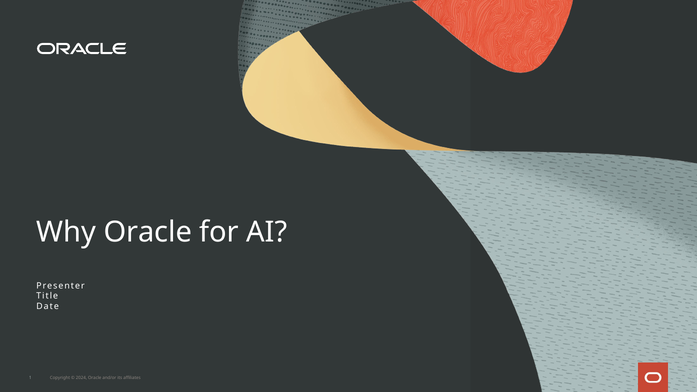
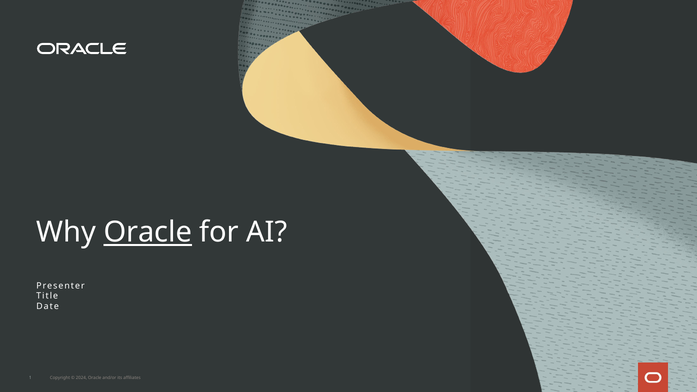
Oracle underline: none -> present (148, 232)
